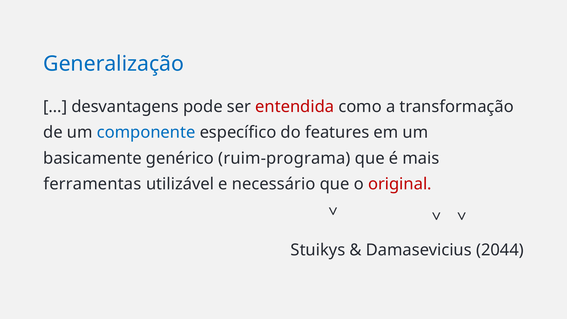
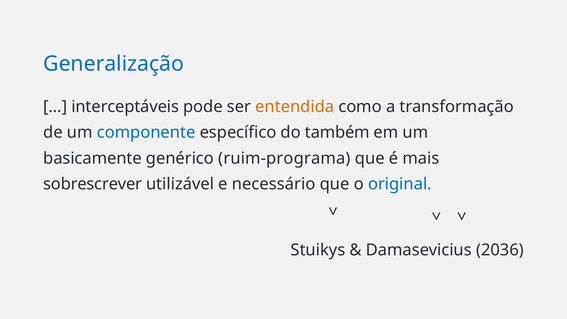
desvantagens: desvantagens -> interceptáveis (125, 107)
entendida colour: red -> orange (295, 107)
features: features -> também (337, 132)
ferramentas: ferramentas -> sobrescrever (93, 184)
original colour: red -> blue (400, 184)
2044: 2044 -> 2036 (500, 250)
